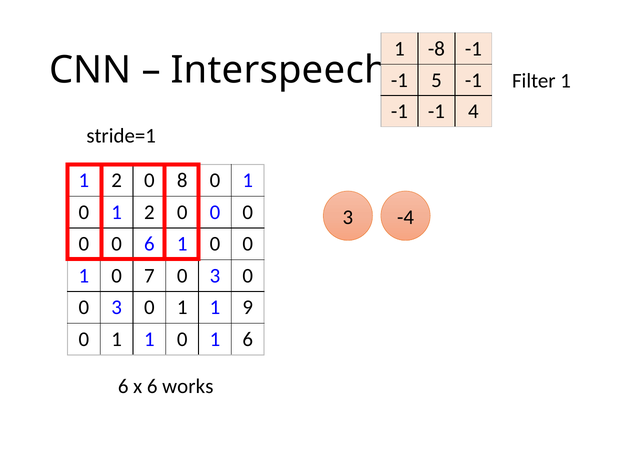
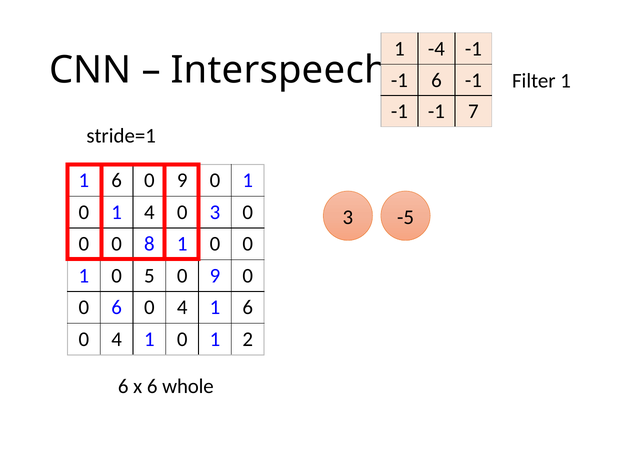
-8: -8 -> -4 (436, 49)
-1 5: 5 -> 6 (436, 80)
4: 4 -> 7 (473, 111)
2: 2 -> 6 (117, 180)
8: 8 -> 9 (182, 180)
0 1 2: 2 -> 4 (149, 212)
0: 0 -> 3 (215, 212)
-4: -4 -> -5 (406, 217)
0 6: 6 -> 8 (149, 244)
7: 7 -> 5 (149, 276)
3: 3 -> 9 (215, 276)
3: 3 -> 6 (117, 307)
1: 1 -> 4 (182, 307)
9: 9 -> 6 (248, 307)
1: 1 -> 4 (117, 339)
1 6: 6 -> 2 (248, 339)
works: works -> whole (188, 386)
